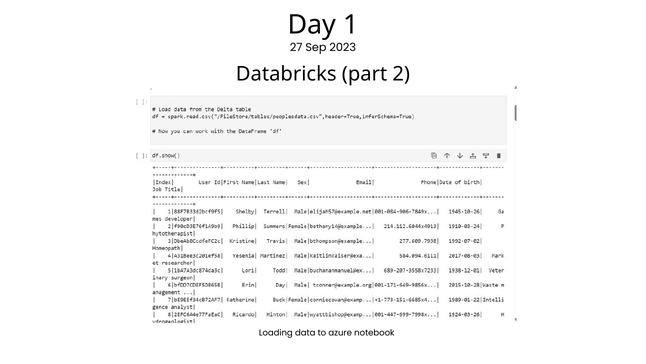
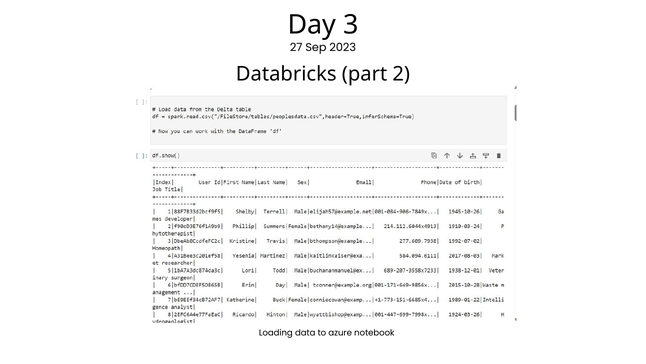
1: 1 -> 3 (351, 25)
